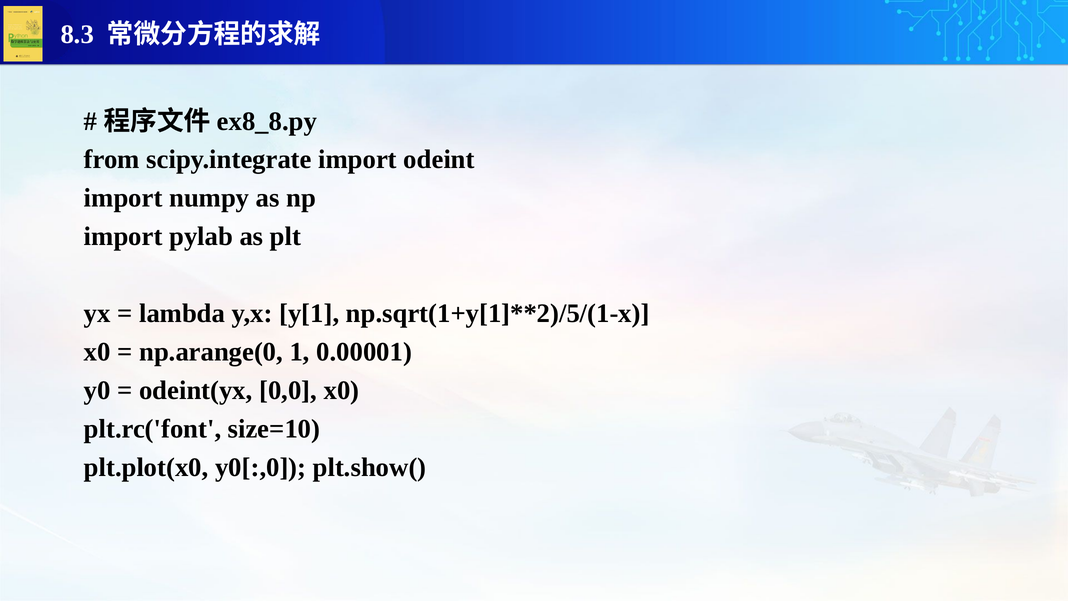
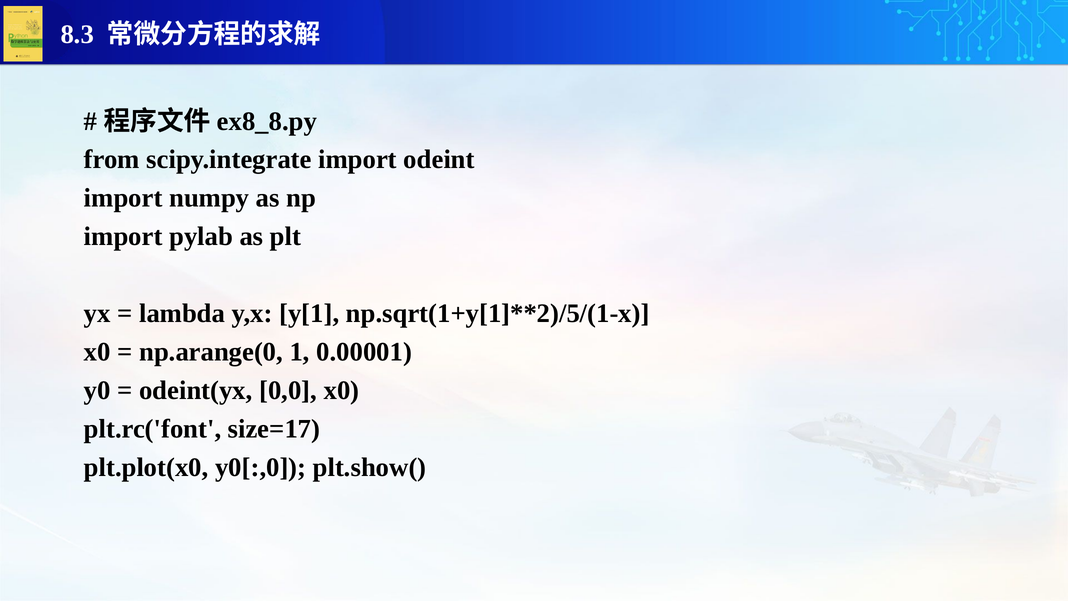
size=10: size=10 -> size=17 (274, 429)
